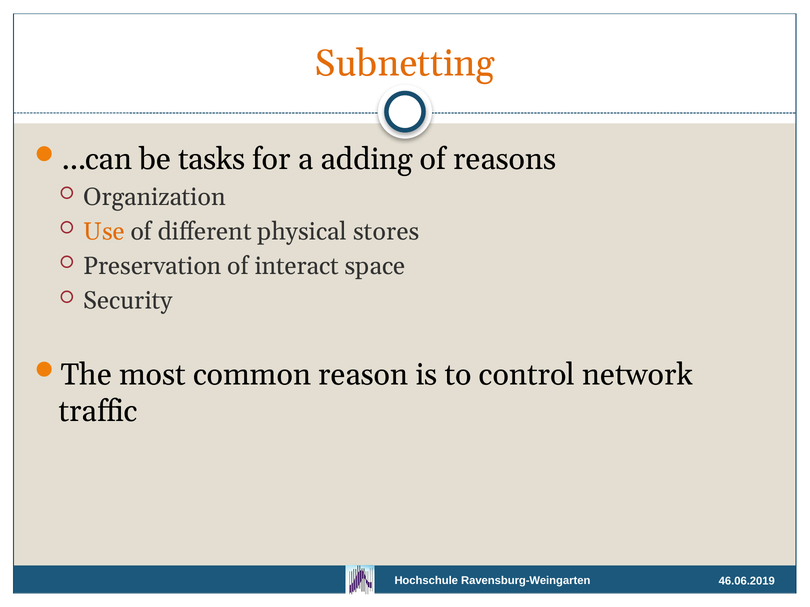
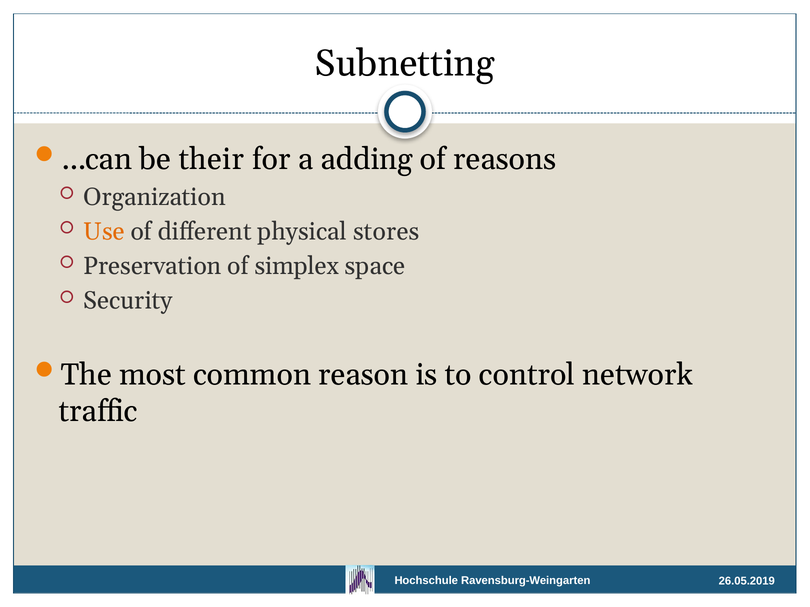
Subnetting colour: orange -> black (405, 64)
tasks: tasks -> their (211, 159)
interact: interact -> simplex (297, 266)
46.06.2019: 46.06.2019 -> 26.05.2019 (747, 581)
